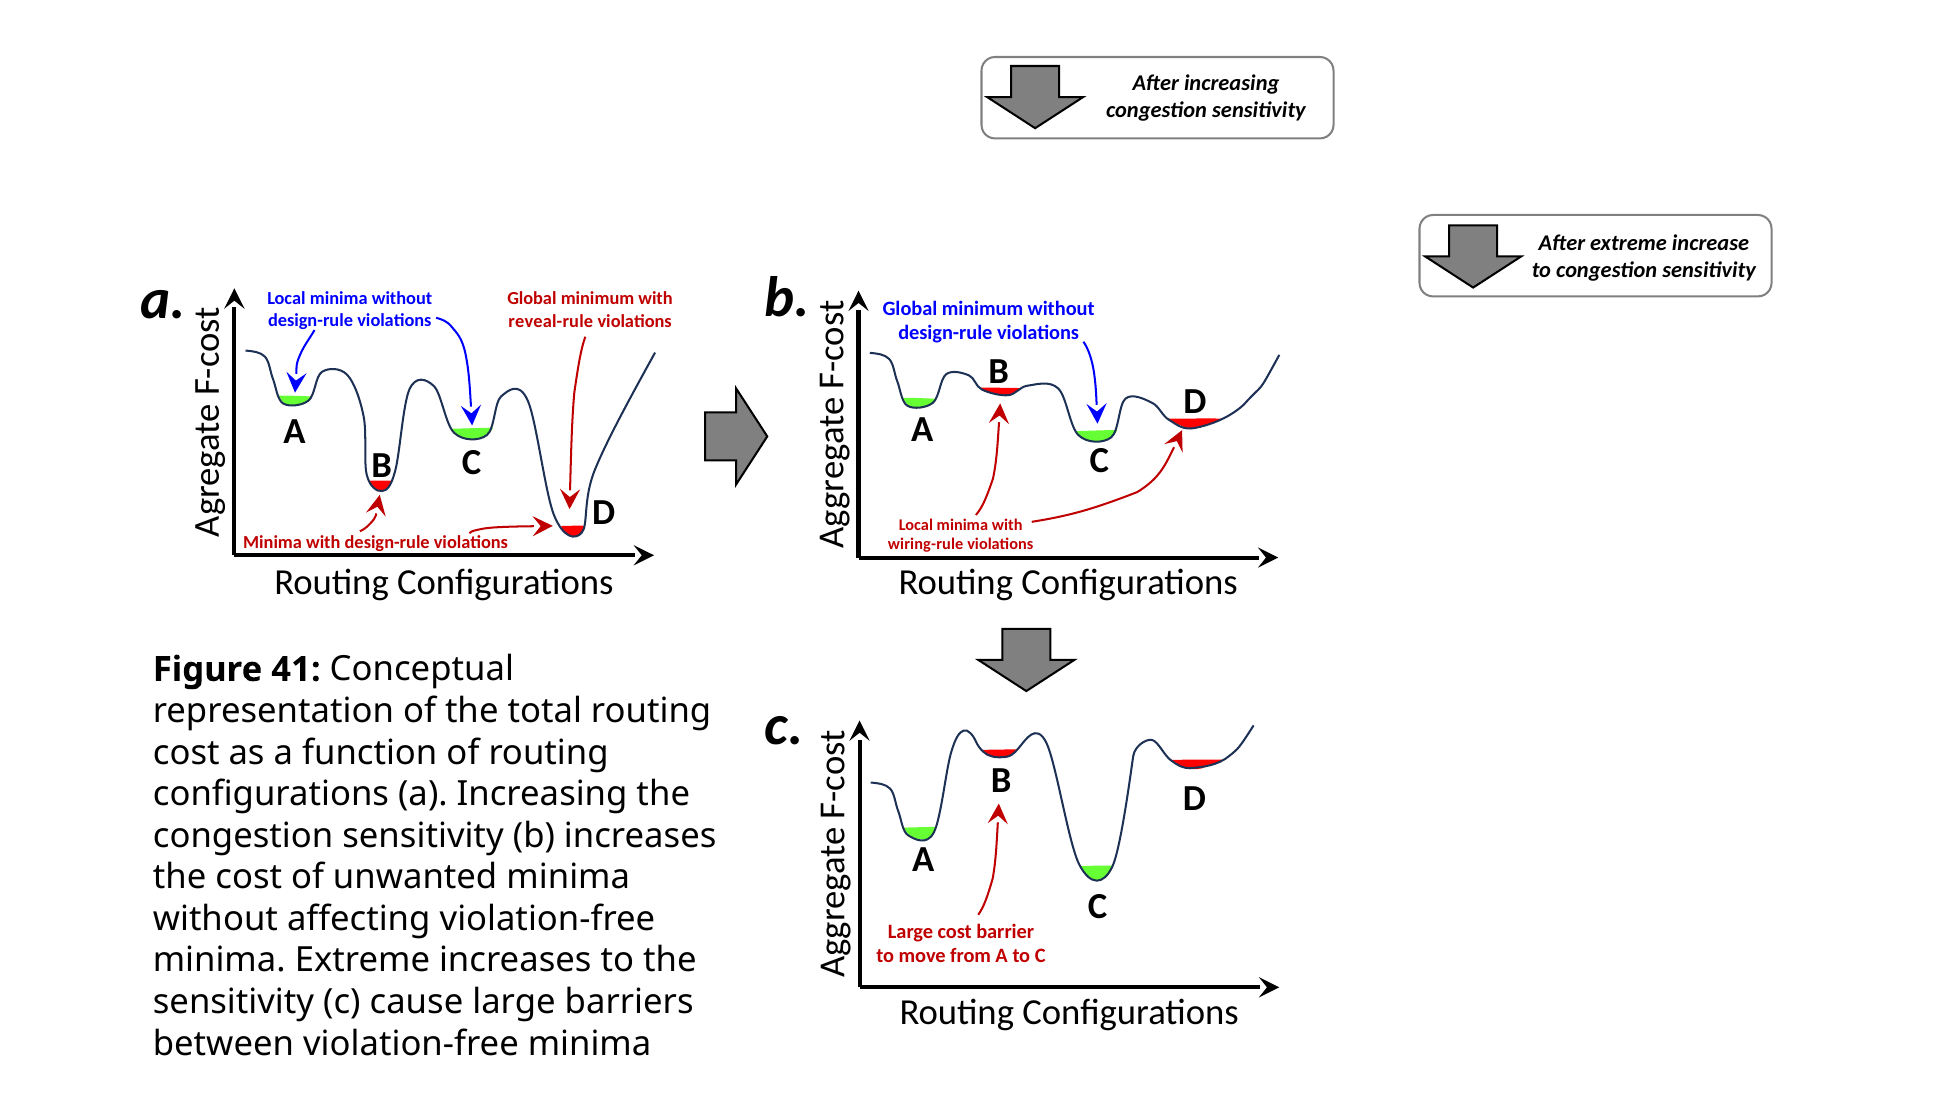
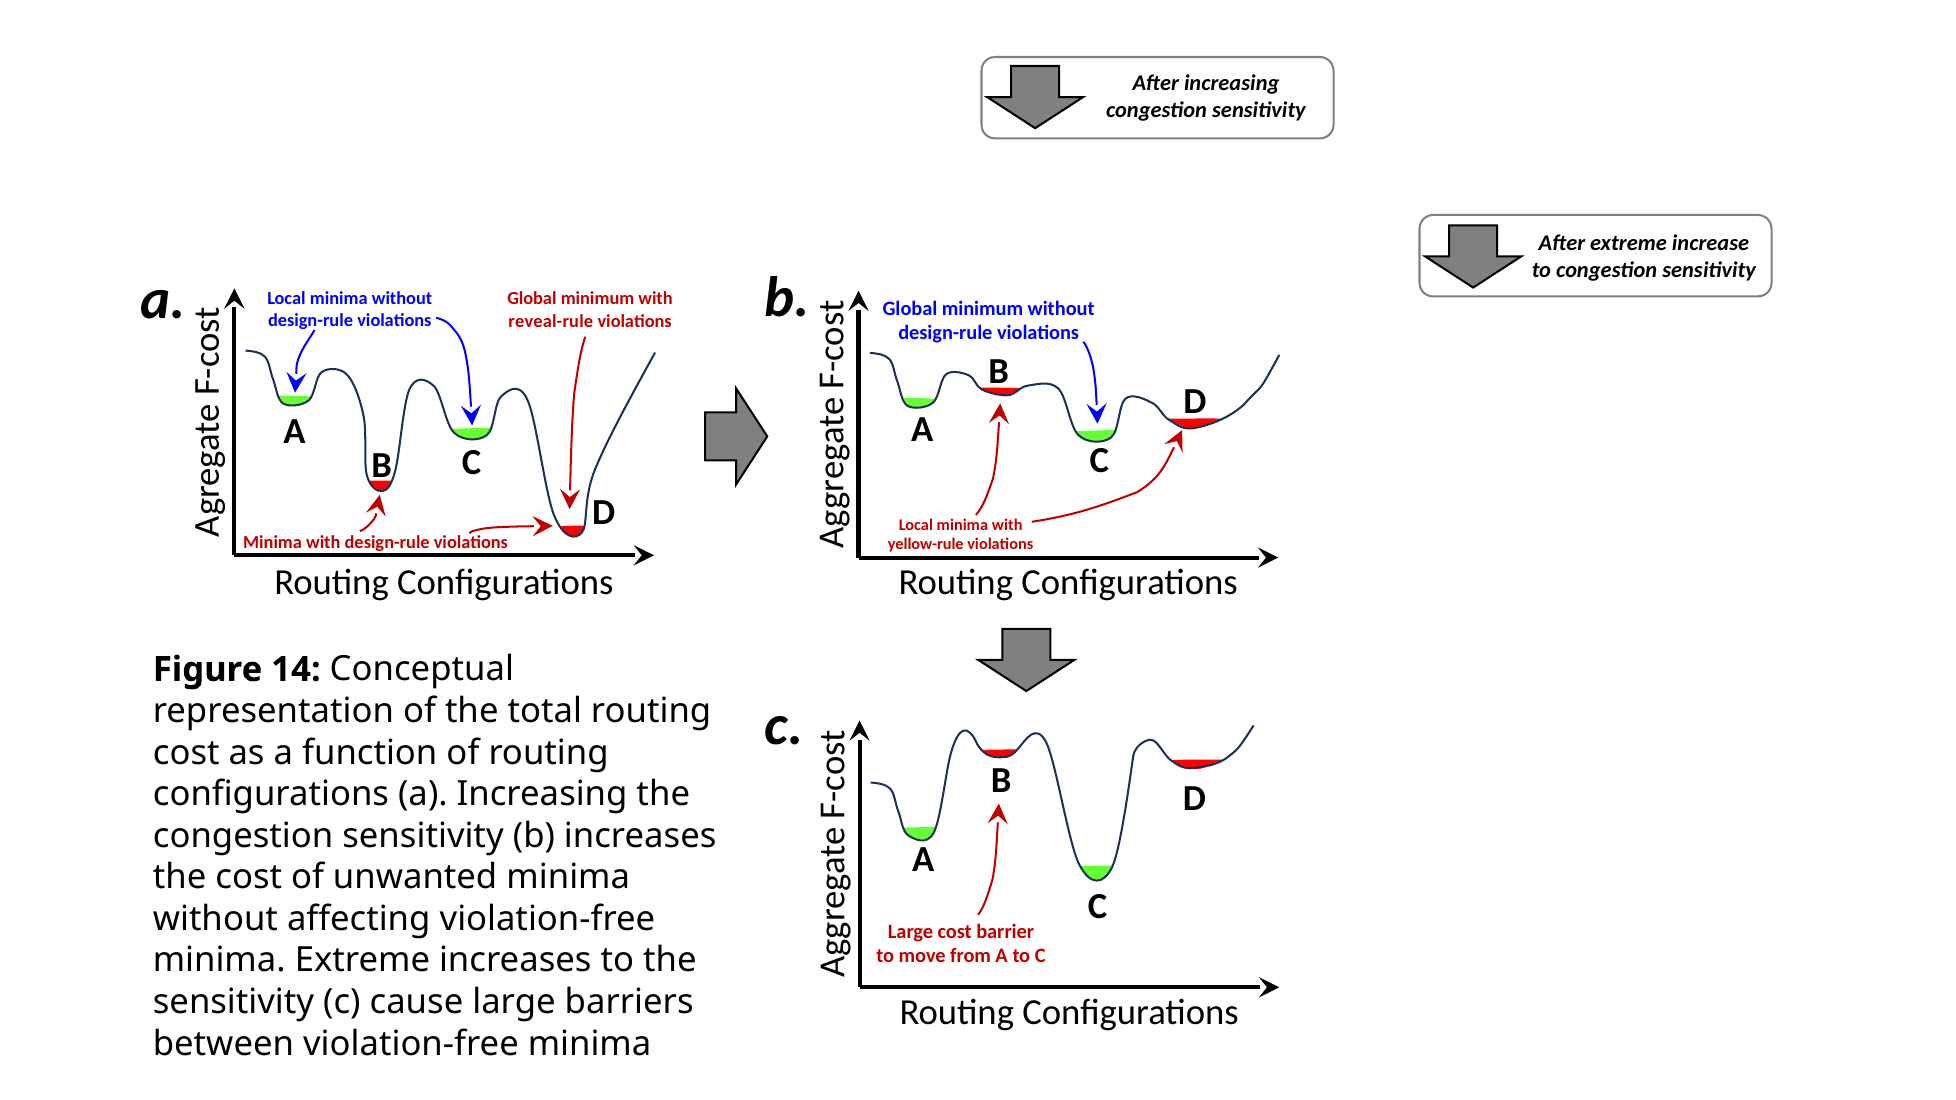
wiring-rule: wiring-rule -> yellow-rule (926, 544)
41: 41 -> 14 (296, 670)
